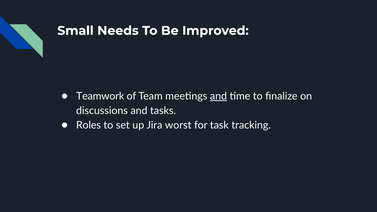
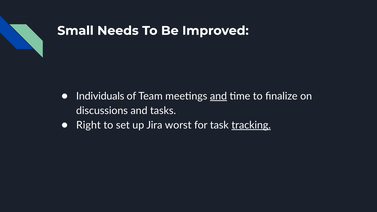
Teamwork: Teamwork -> Individuals (100, 96)
Roles: Roles -> Right (88, 125)
tracking underline: none -> present (251, 125)
